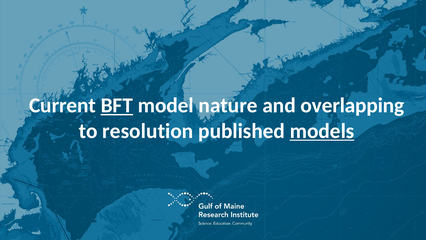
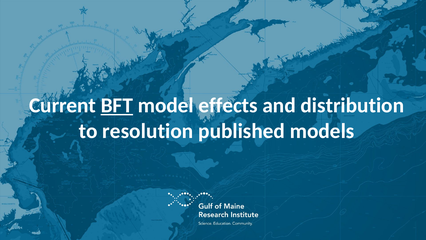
nature: nature -> effects (228, 105)
overlapping: overlapping -> distribution (352, 105)
models underline: present -> none (322, 131)
